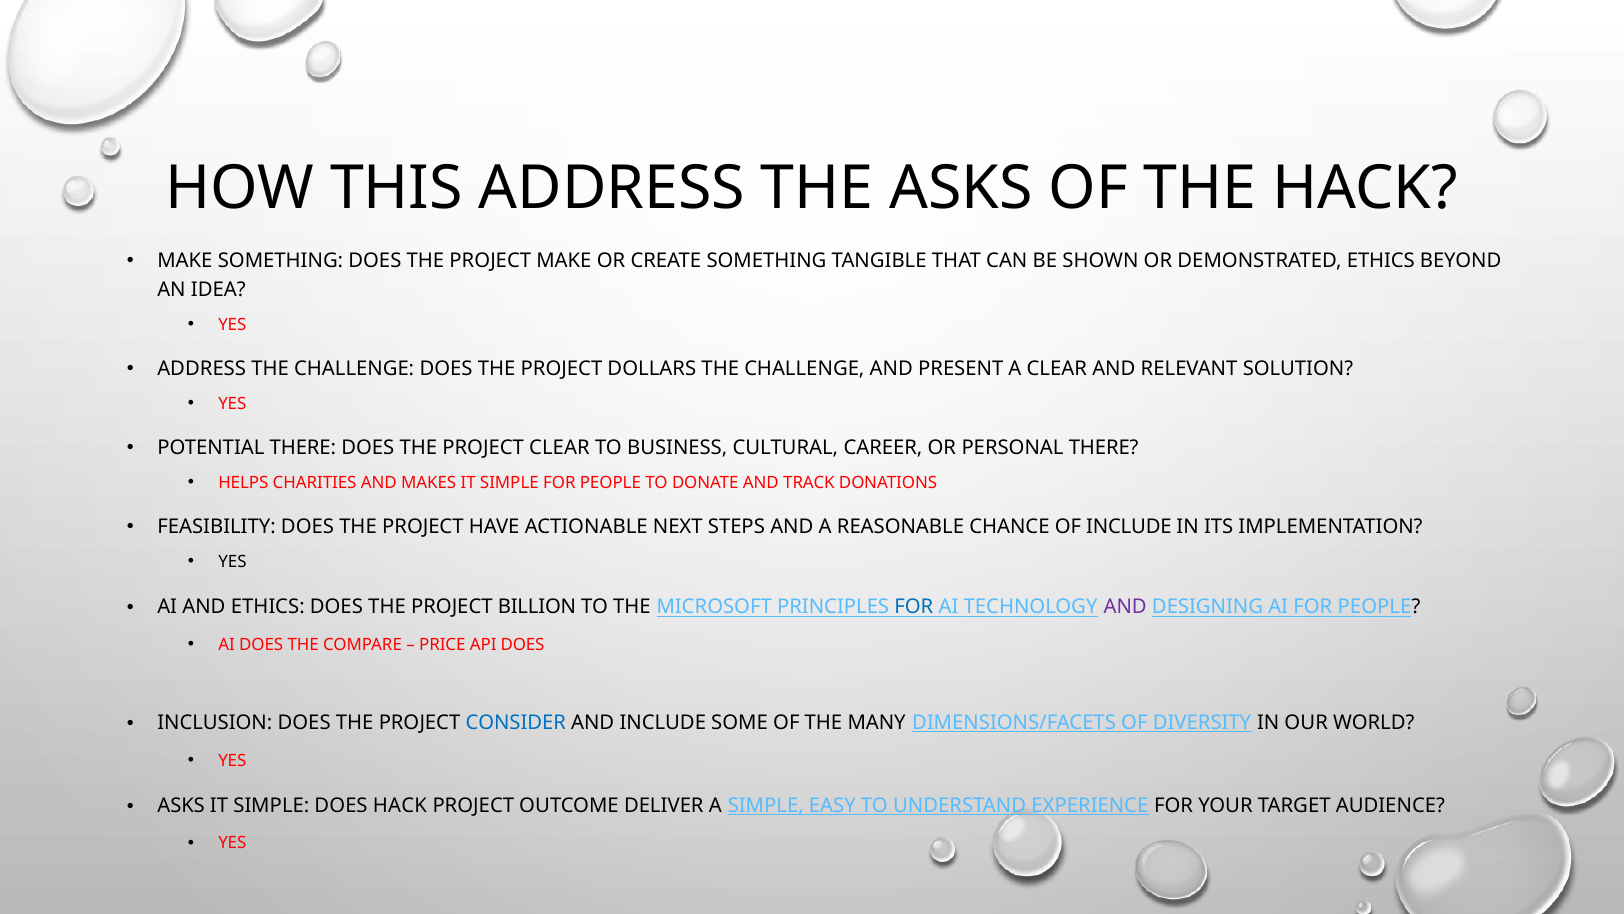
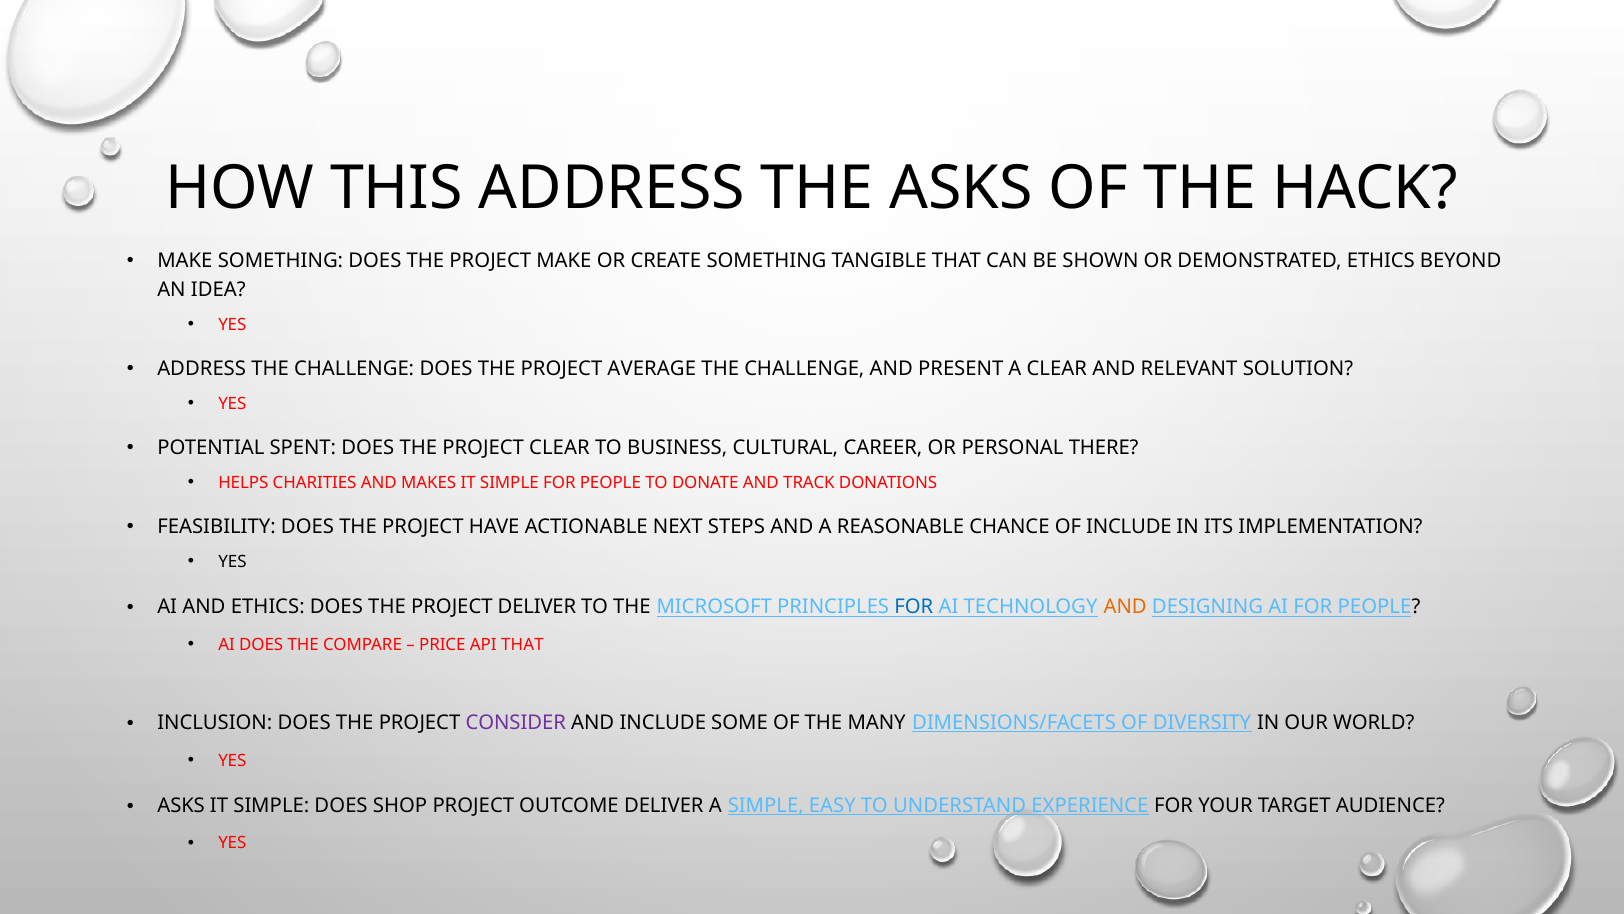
DOLLARS: DOLLARS -> AVERAGE (652, 369)
POTENTIAL THERE: THERE -> SPENT (303, 448)
PROJECT BILLION: BILLION -> DELIVER (537, 607)
AND colour: purple -> orange (1125, 607)
API DOES: DOES -> THAT (522, 644)
CONSIDER colour: blue -> purple (516, 722)
DOES HACK: HACK -> SHOP (400, 805)
